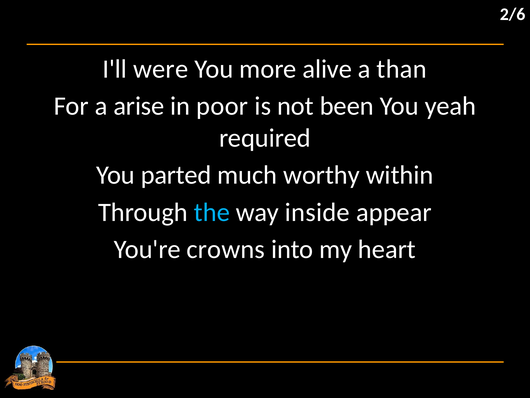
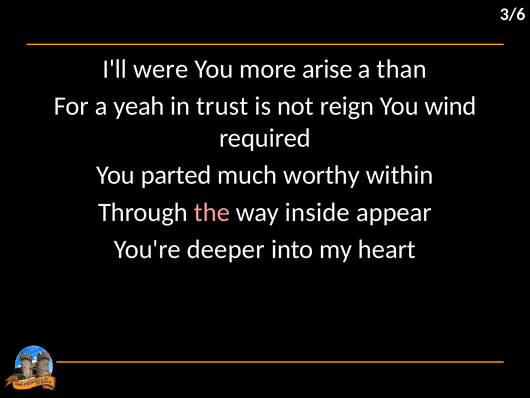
2/6: 2/6 -> 3/6 (513, 14)
alive: alive -> arise (327, 69)
arise: arise -> yeah (139, 106)
poor: poor -> trust (222, 106)
been: been -> reign (347, 106)
yeah: yeah -> wind (450, 106)
the colour: light blue -> pink (212, 212)
crowns: crowns -> deeper (226, 249)
